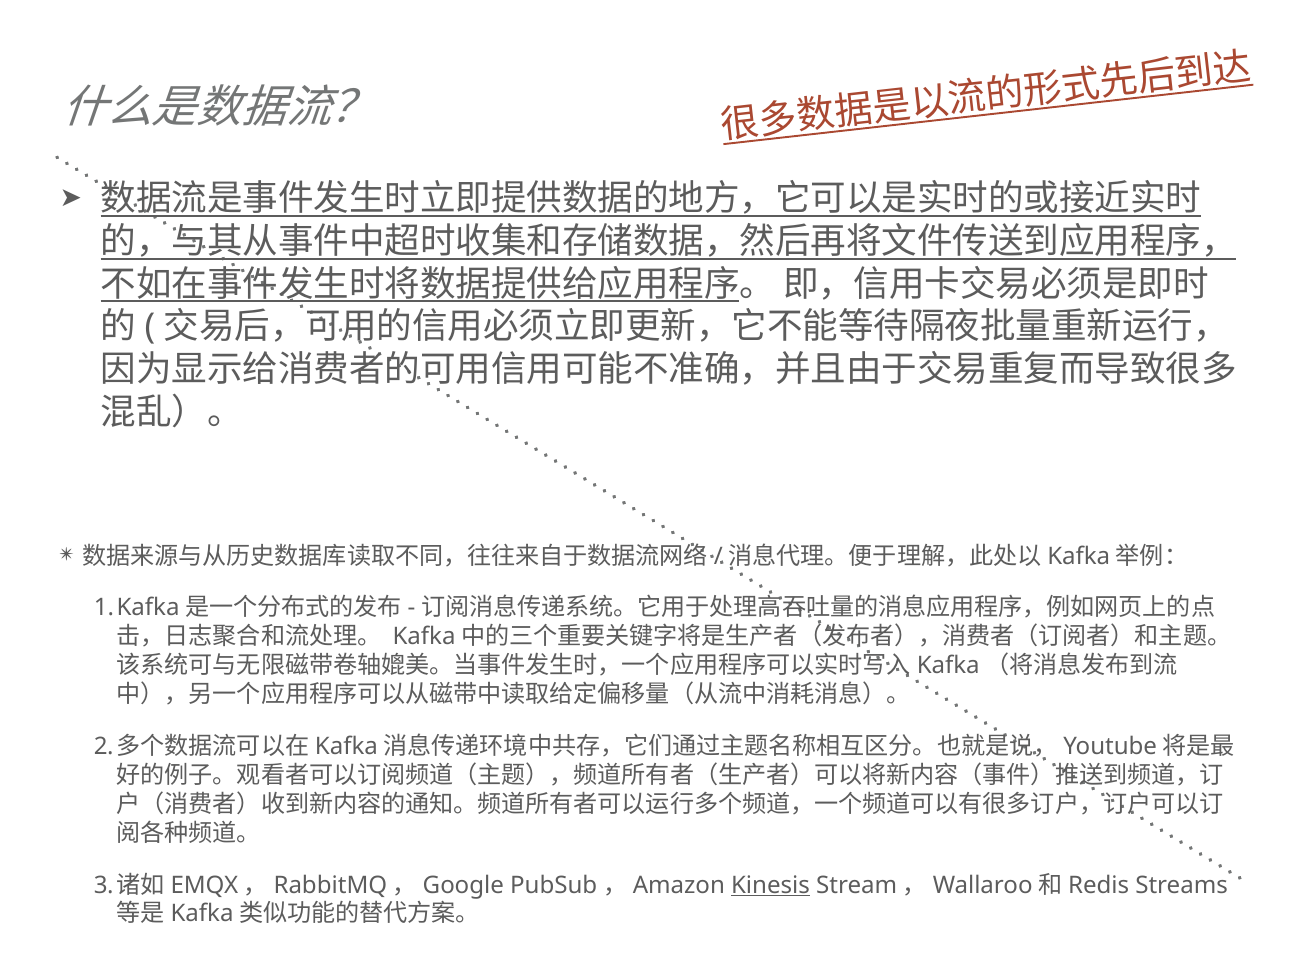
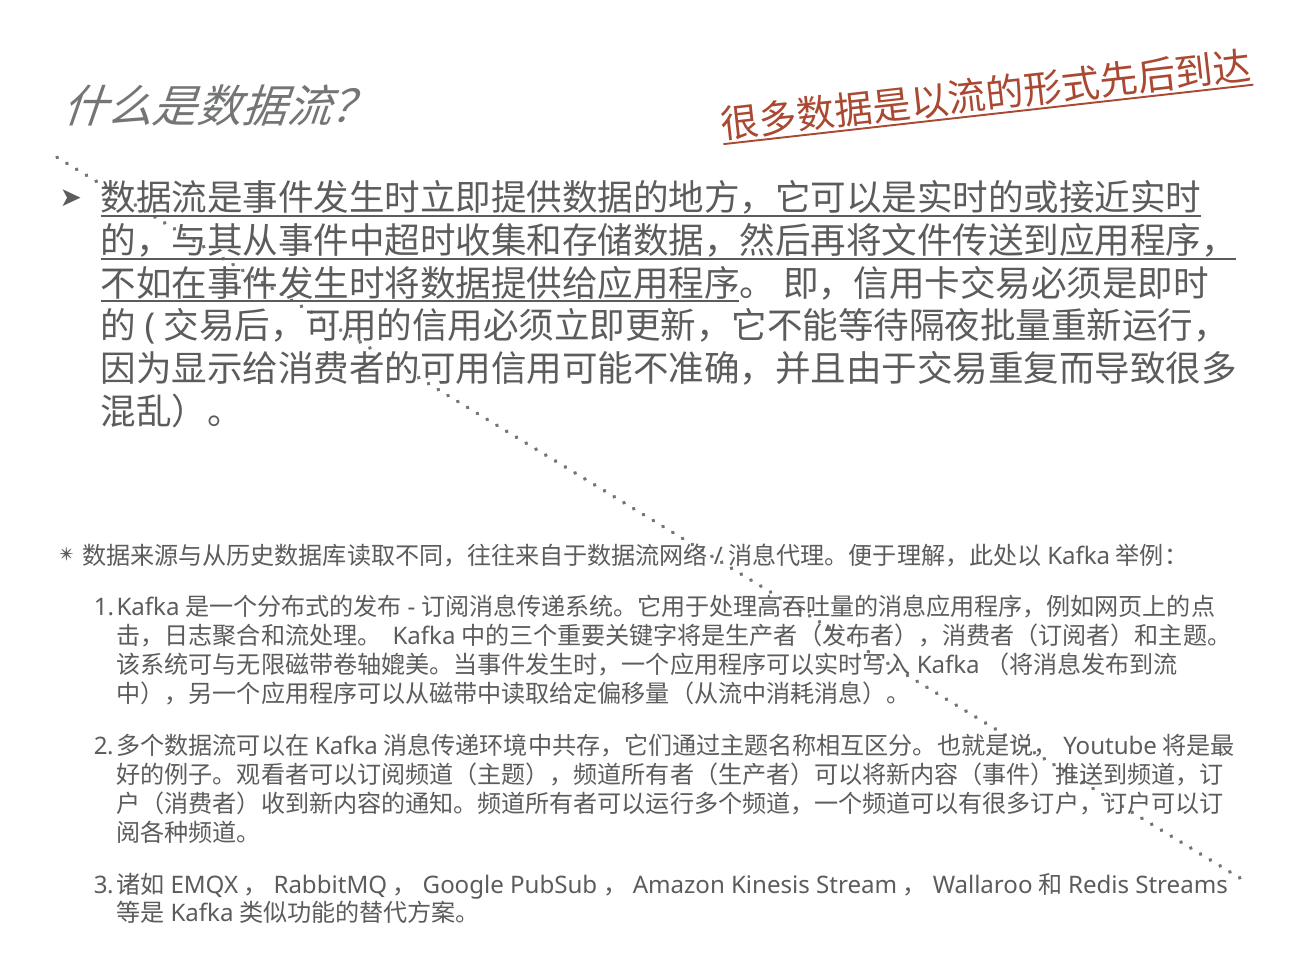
Kinesis underline: present -> none (770, 885)
